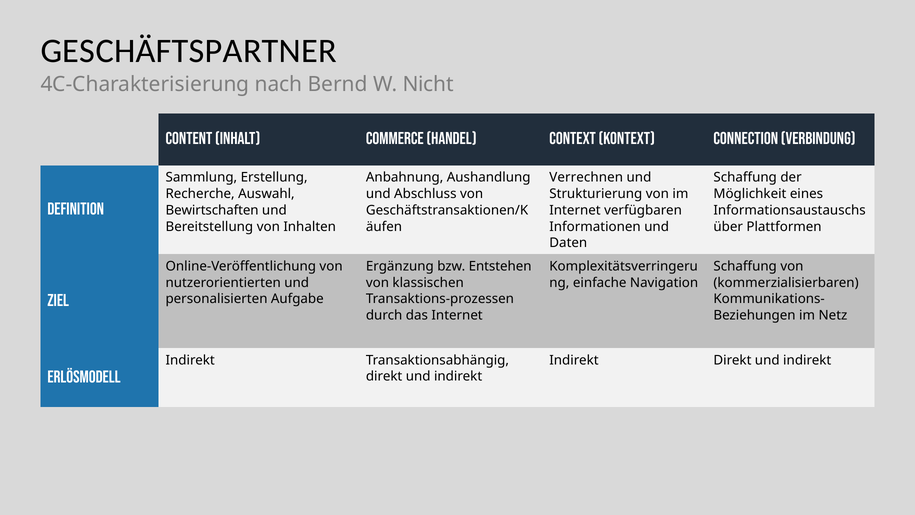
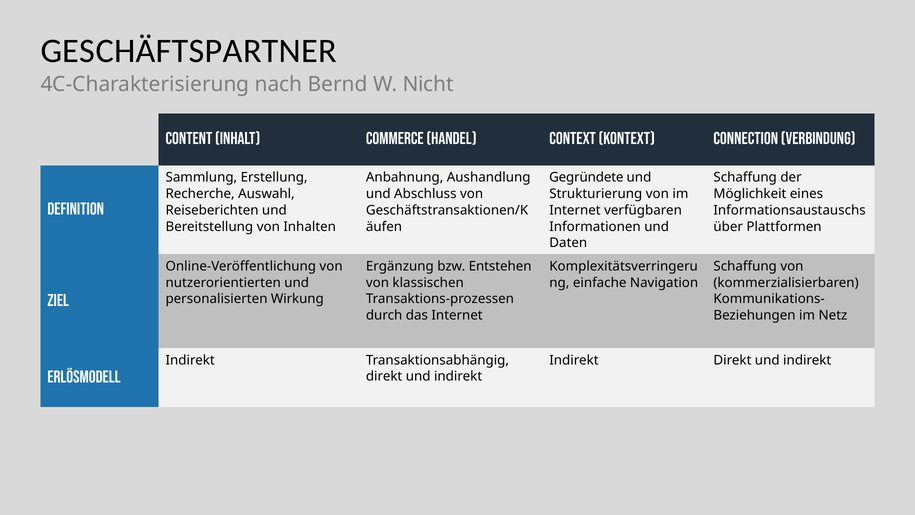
Verrechnen: Verrechnen -> Gegründete (586, 177)
Bewirtschaften: Bewirtschaften -> Reiseberichten (212, 210)
Aufgabe: Aufgabe -> Wirkung (297, 299)
